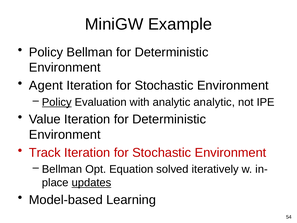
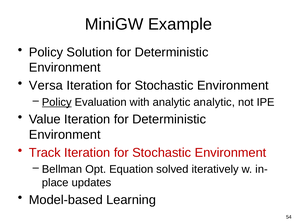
Policy Bellman: Bellman -> Solution (90, 52)
Agent: Agent -> Versa (46, 85)
updates underline: present -> none (91, 182)
